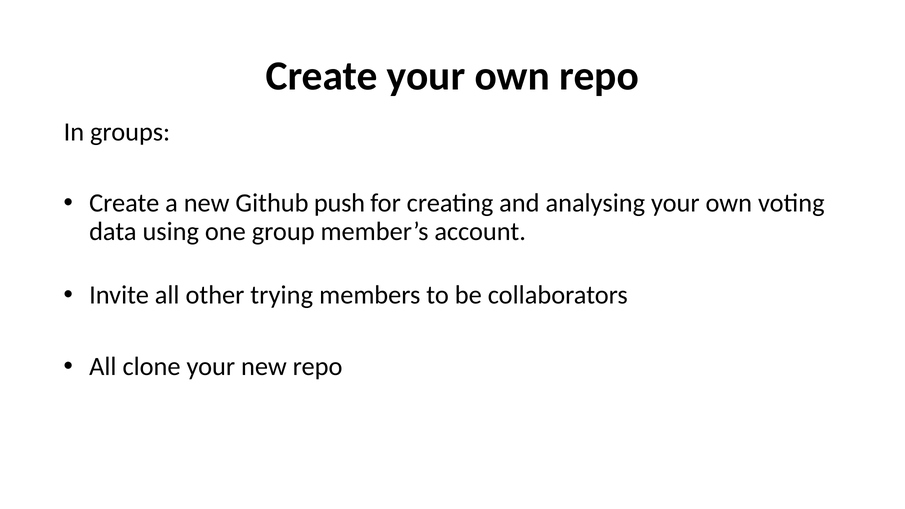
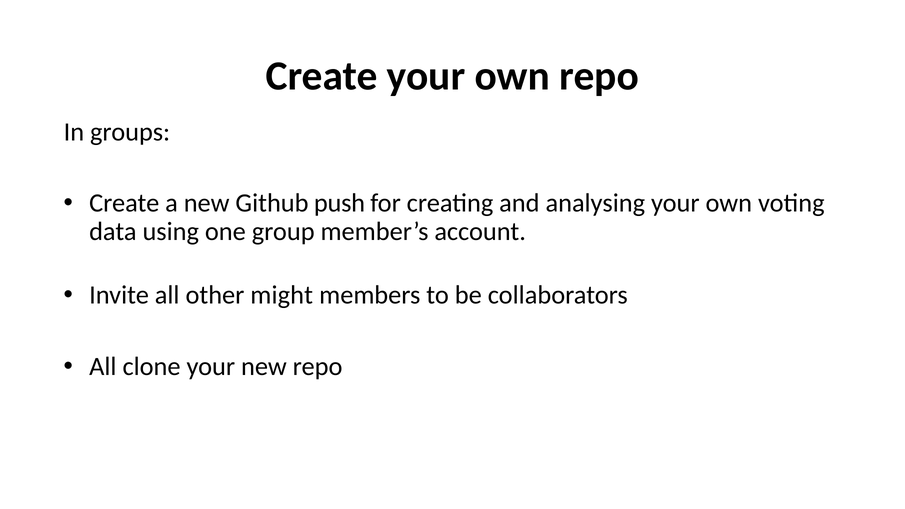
trying: trying -> might (282, 295)
